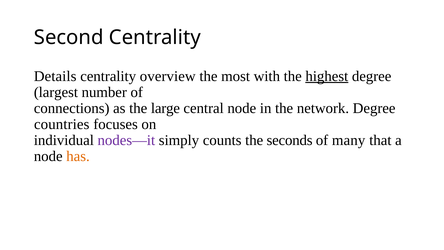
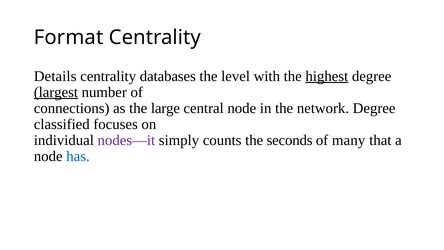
Second: Second -> Format (69, 37)
overview: overview -> databases (168, 76)
most: most -> level (236, 76)
largest underline: none -> present (56, 92)
countries: countries -> classified (62, 124)
has colour: orange -> blue (78, 156)
